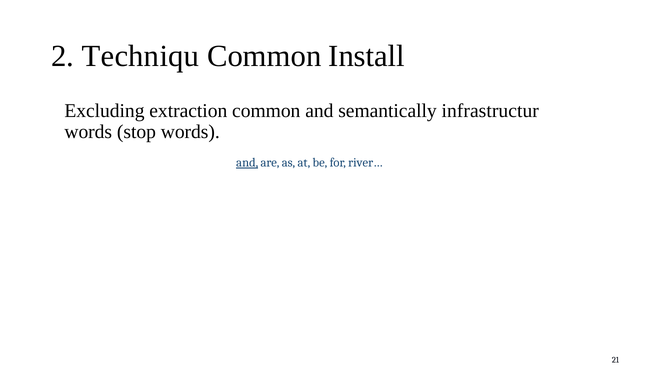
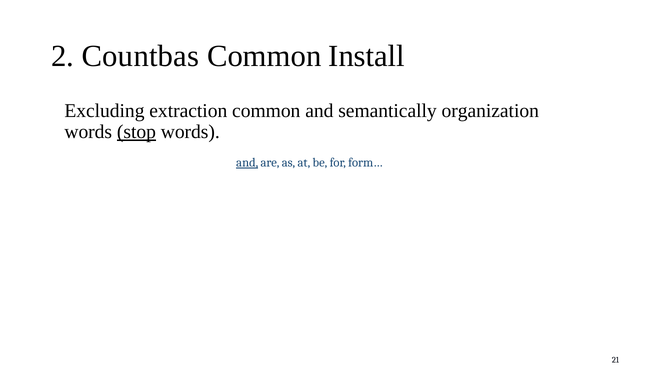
Techniqu: Techniqu -> Countbas (140, 56)
infrastructur: infrastructur -> organization (490, 111)
stop underline: none -> present (136, 132)
river…: river… -> form… (365, 163)
